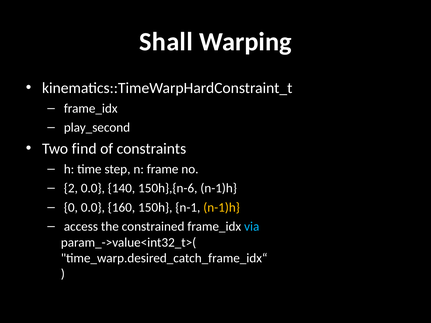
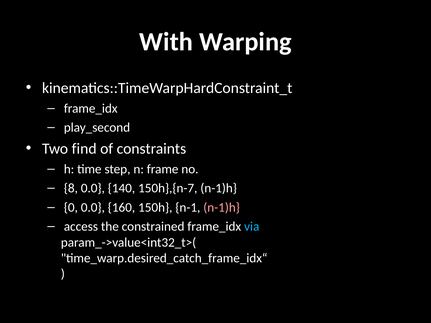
Shall: Shall -> With (166, 42)
2: 2 -> 8 (71, 188)
150h},{n-6: 150h},{n-6 -> 150h},{n-7 (168, 188)
n-1)h colour: yellow -> pink (222, 208)
